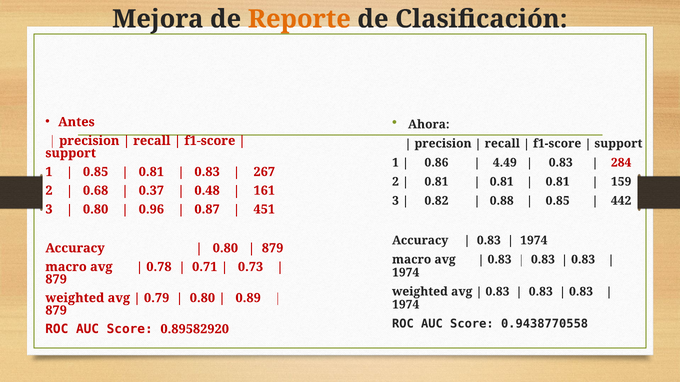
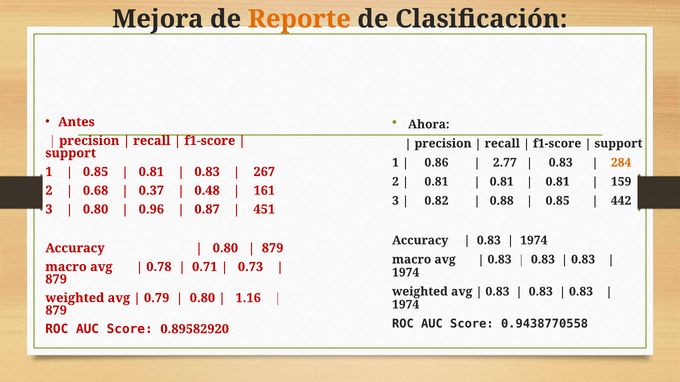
4.49: 4.49 -> 2.77 (505, 163)
284 colour: red -> orange (621, 163)
0.89: 0.89 -> 1.16 (248, 298)
